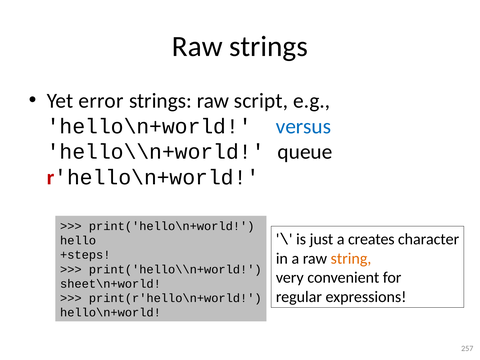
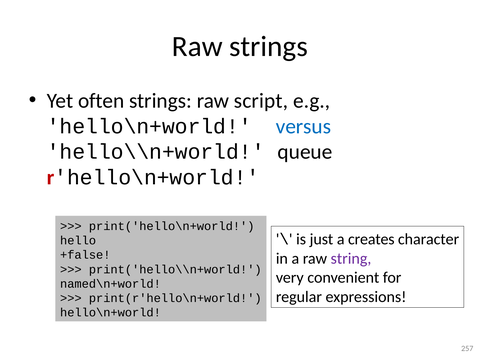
error: error -> often (101, 101)
+steps: +steps -> +false (85, 255)
string colour: orange -> purple (351, 258)
sheet\n+world: sheet\n+world -> named\n+world (110, 284)
